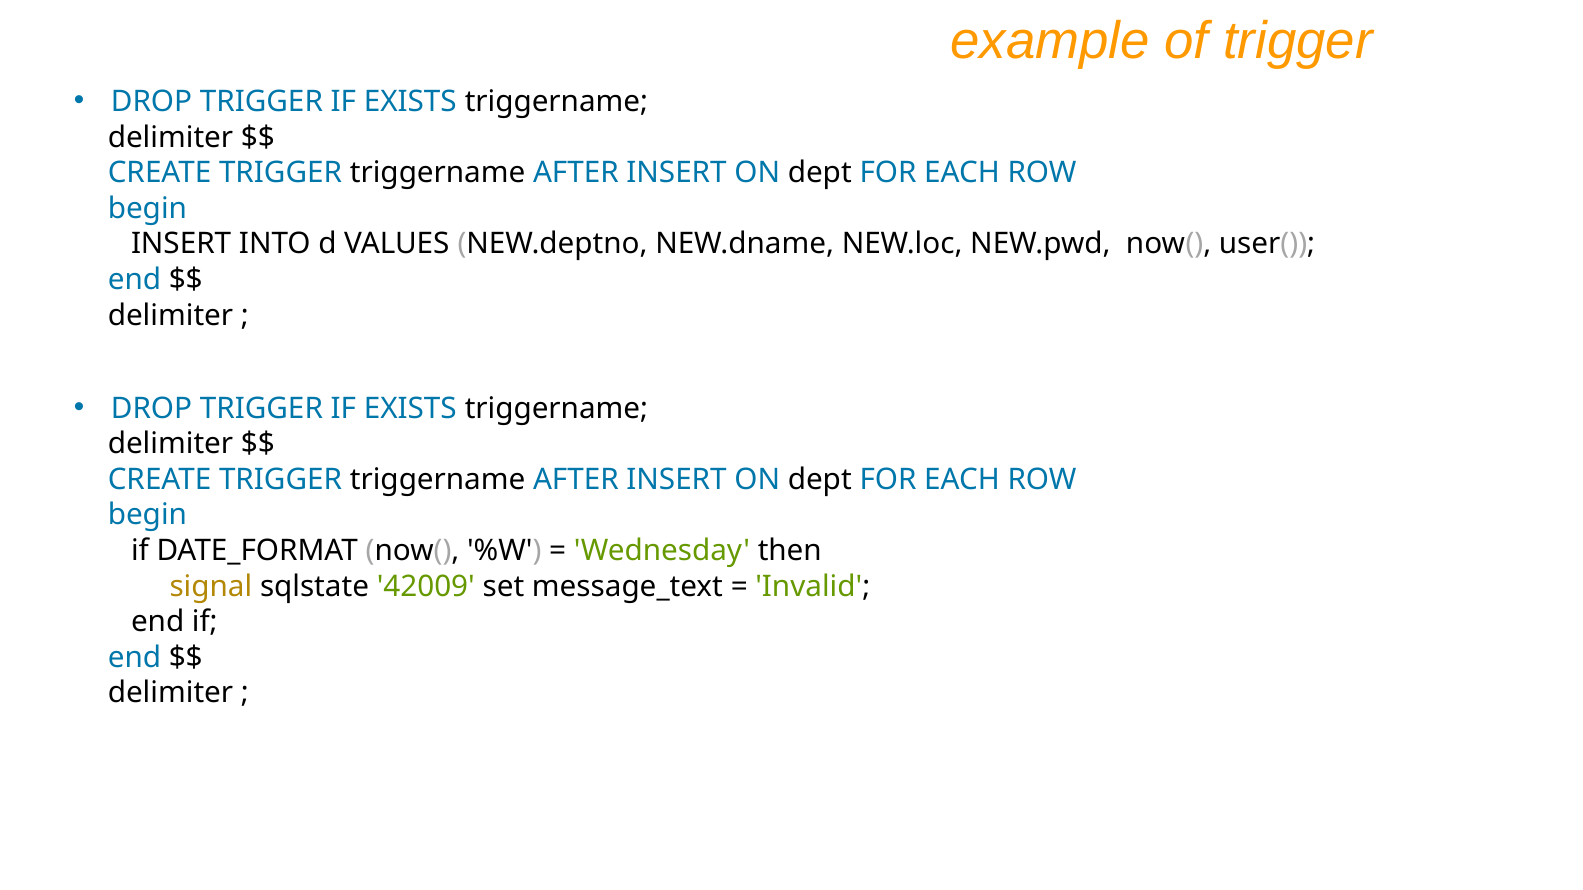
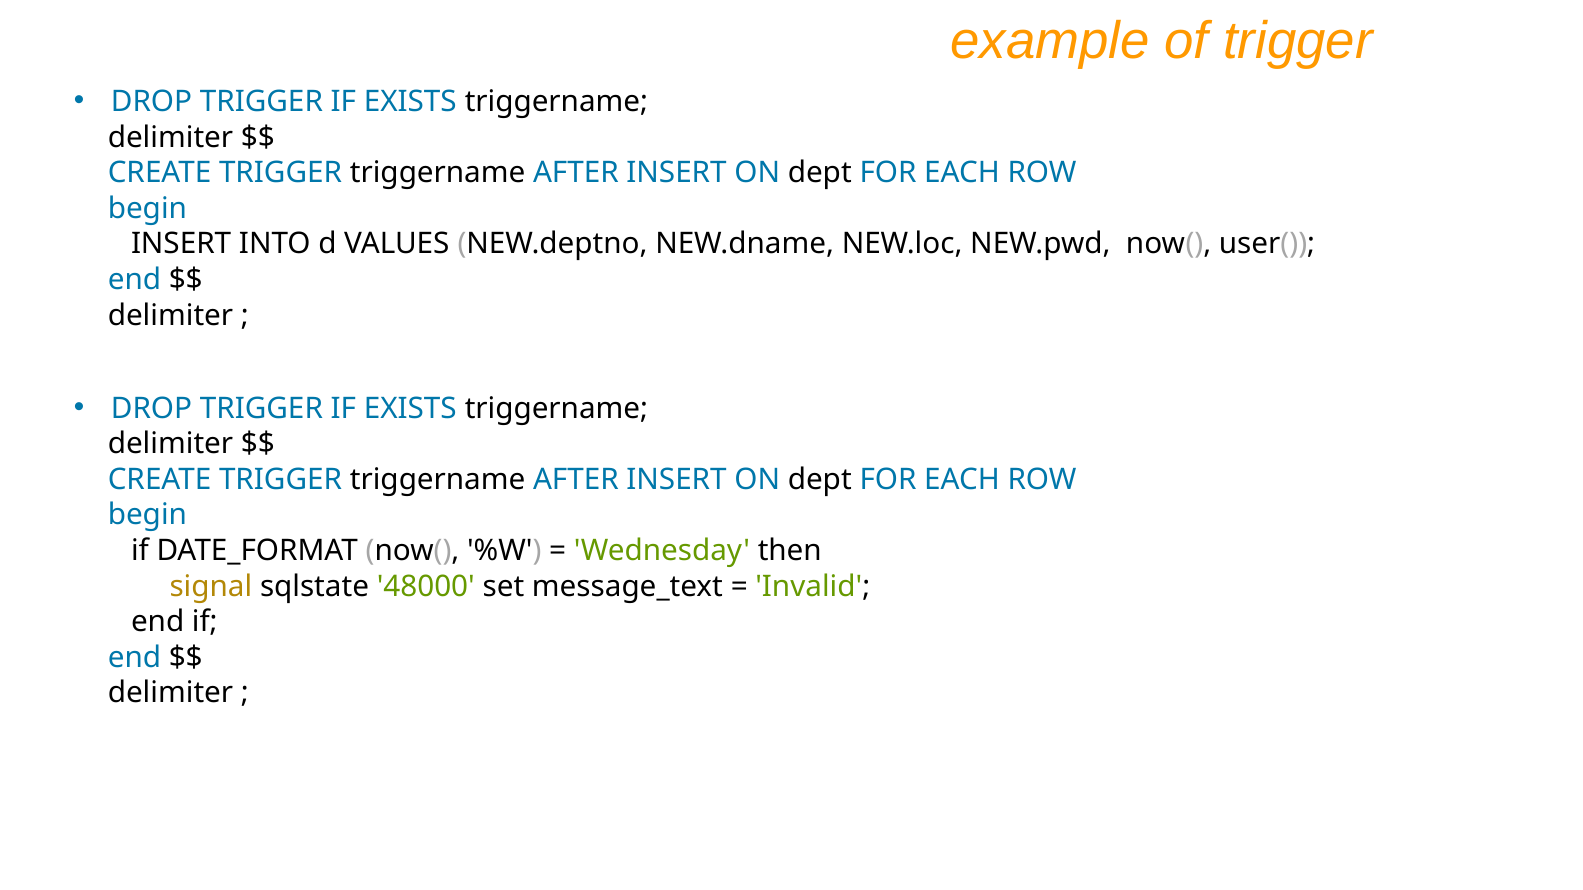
42009: 42009 -> 48000 (426, 587)
